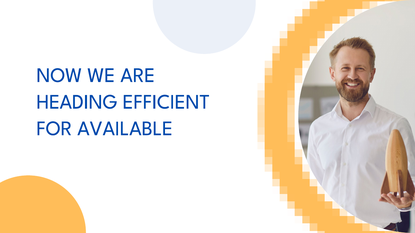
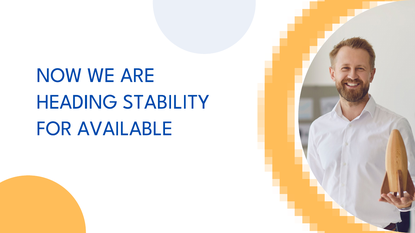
EFFICIENT: EFFICIENT -> STABILITY (166, 102)
